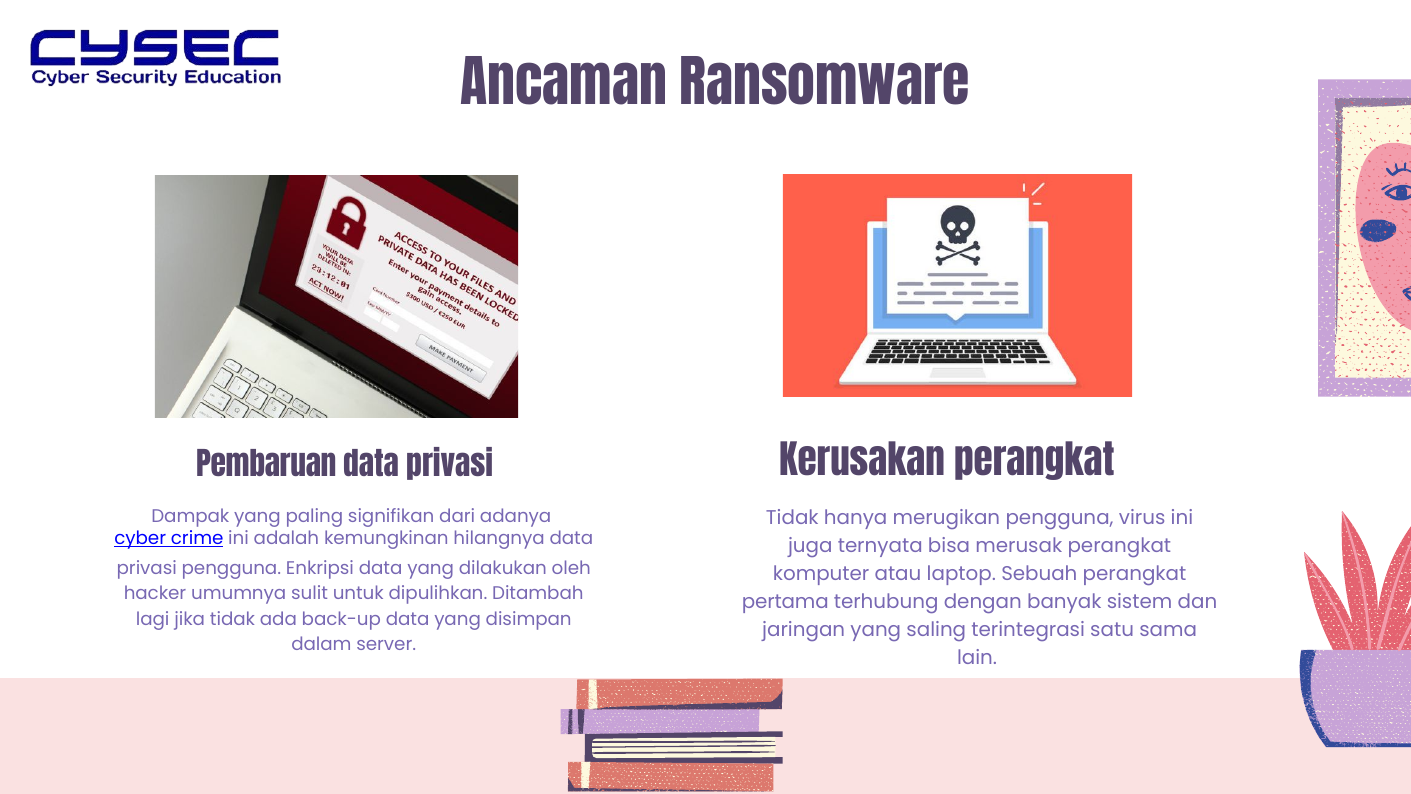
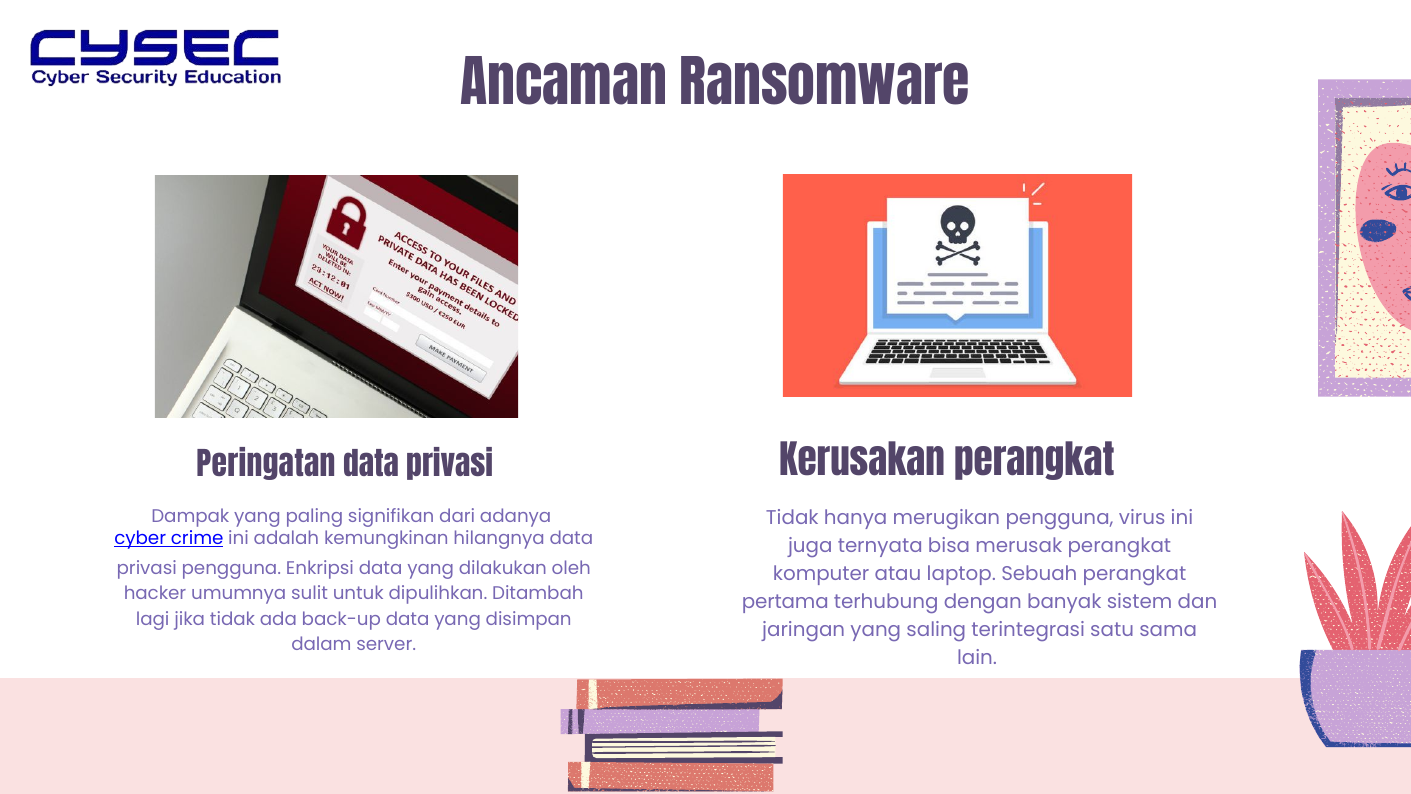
Pembaruan: Pembaruan -> Peringatan (266, 465)
